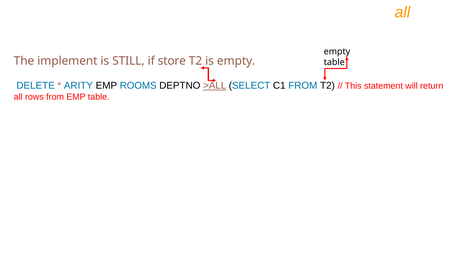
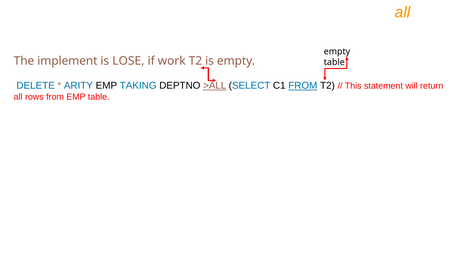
STILL: STILL -> LOSE (128, 61)
store: store -> work (172, 61)
ROOMS: ROOMS -> TAKING (138, 86)
FROM underline: none -> present (303, 86)
